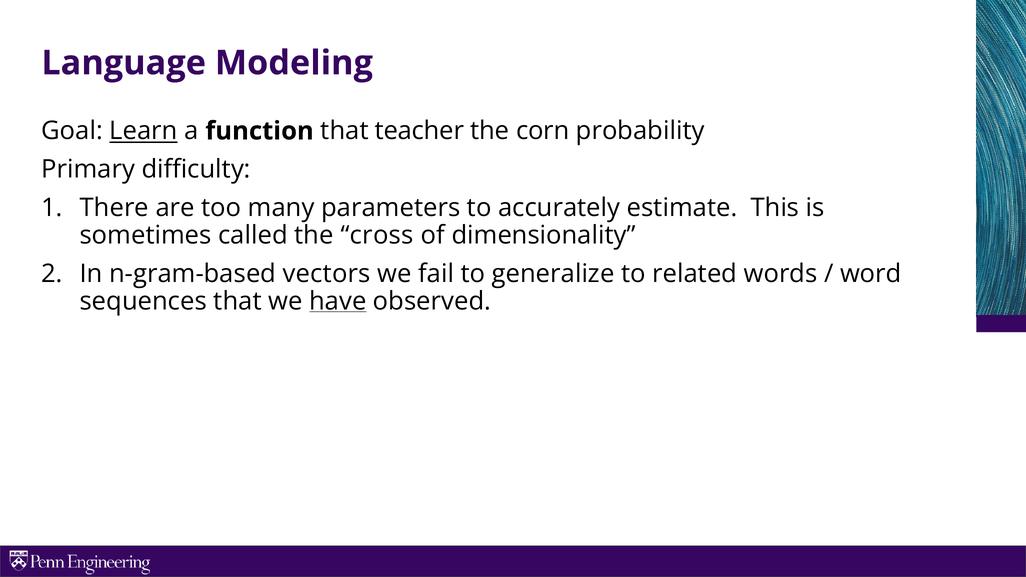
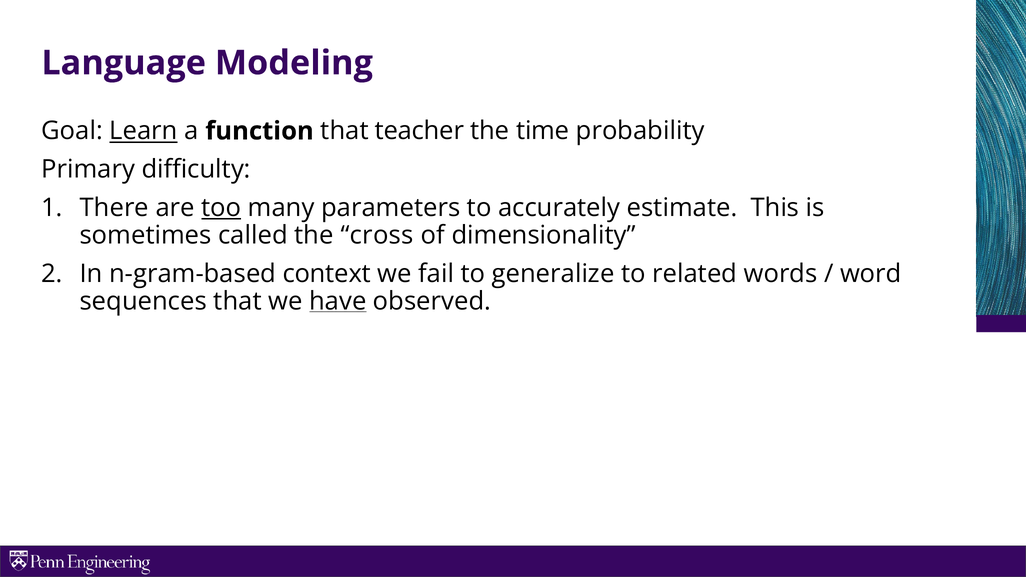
corn: corn -> time (543, 131)
too underline: none -> present (221, 208)
vectors: vectors -> context (327, 274)
